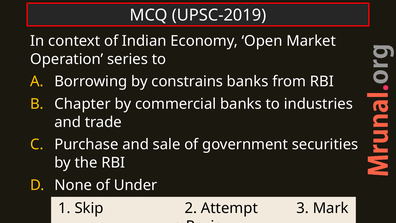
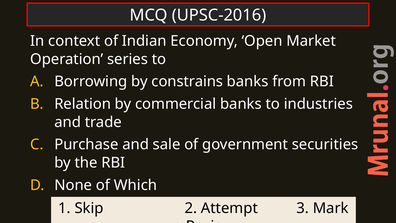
UPSC-2019: UPSC-2019 -> UPSC-2016 (219, 15)
Chapter: Chapter -> Relation (83, 104)
Under: Under -> Which (135, 185)
